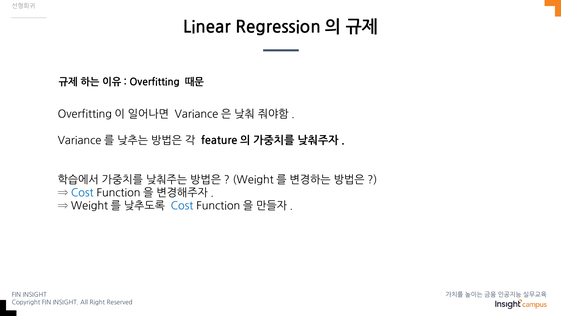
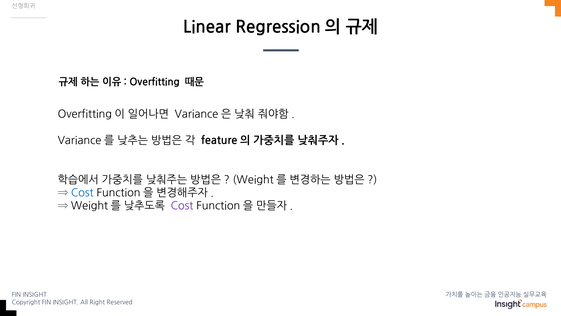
Cost colour: blue -> purple (182, 206)
